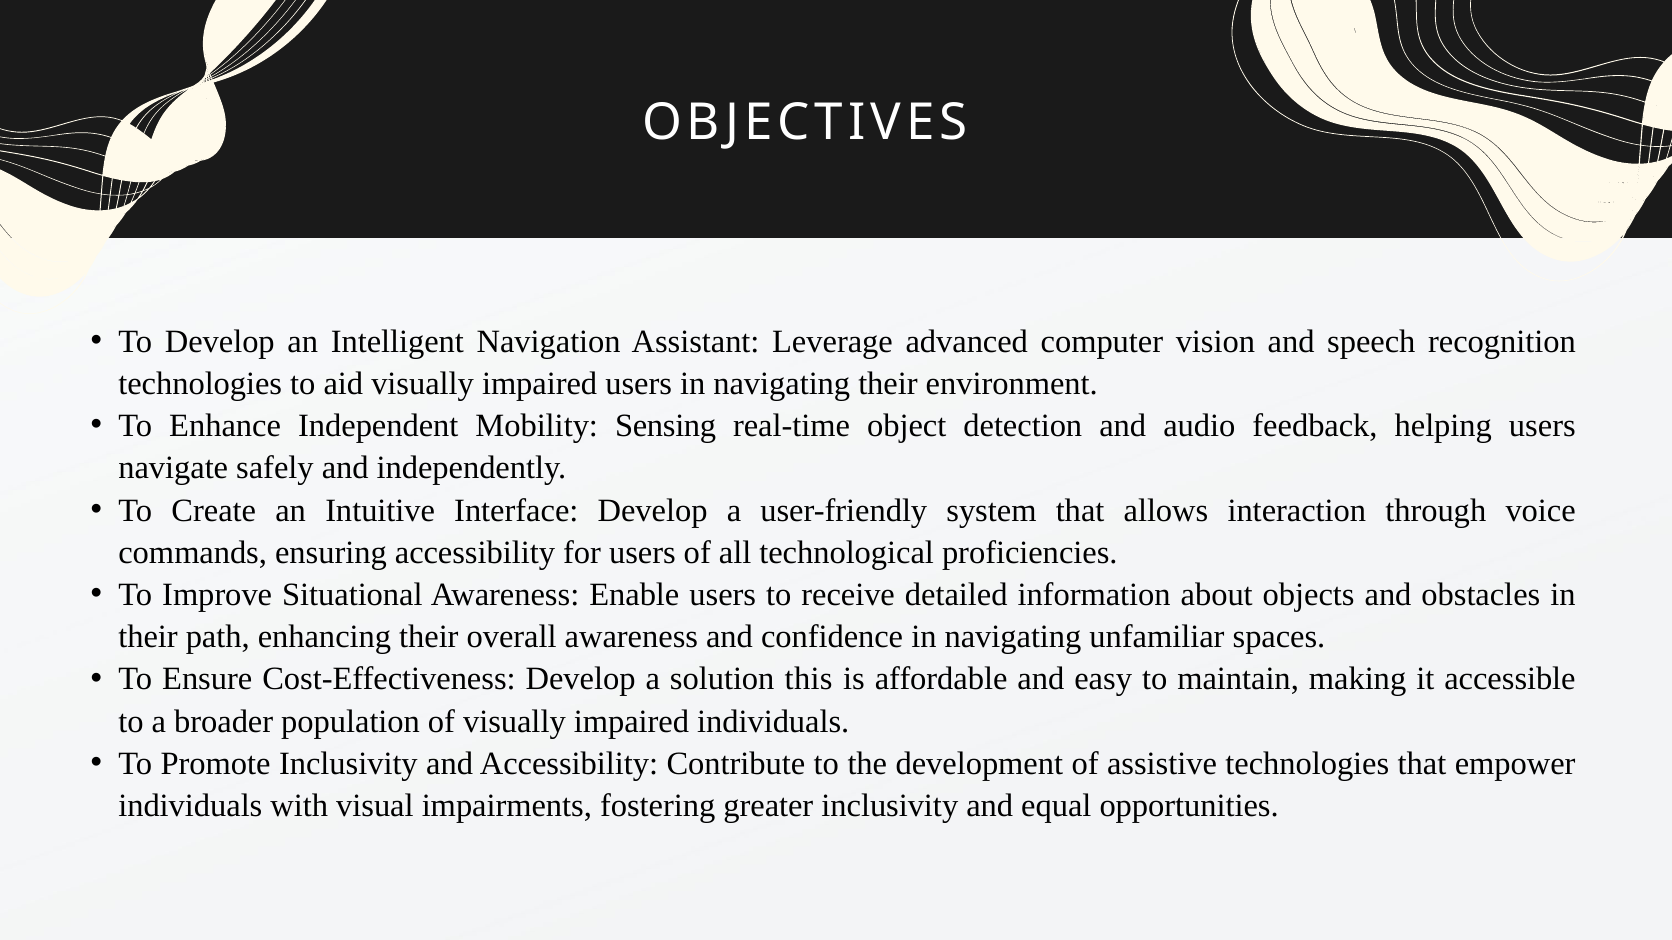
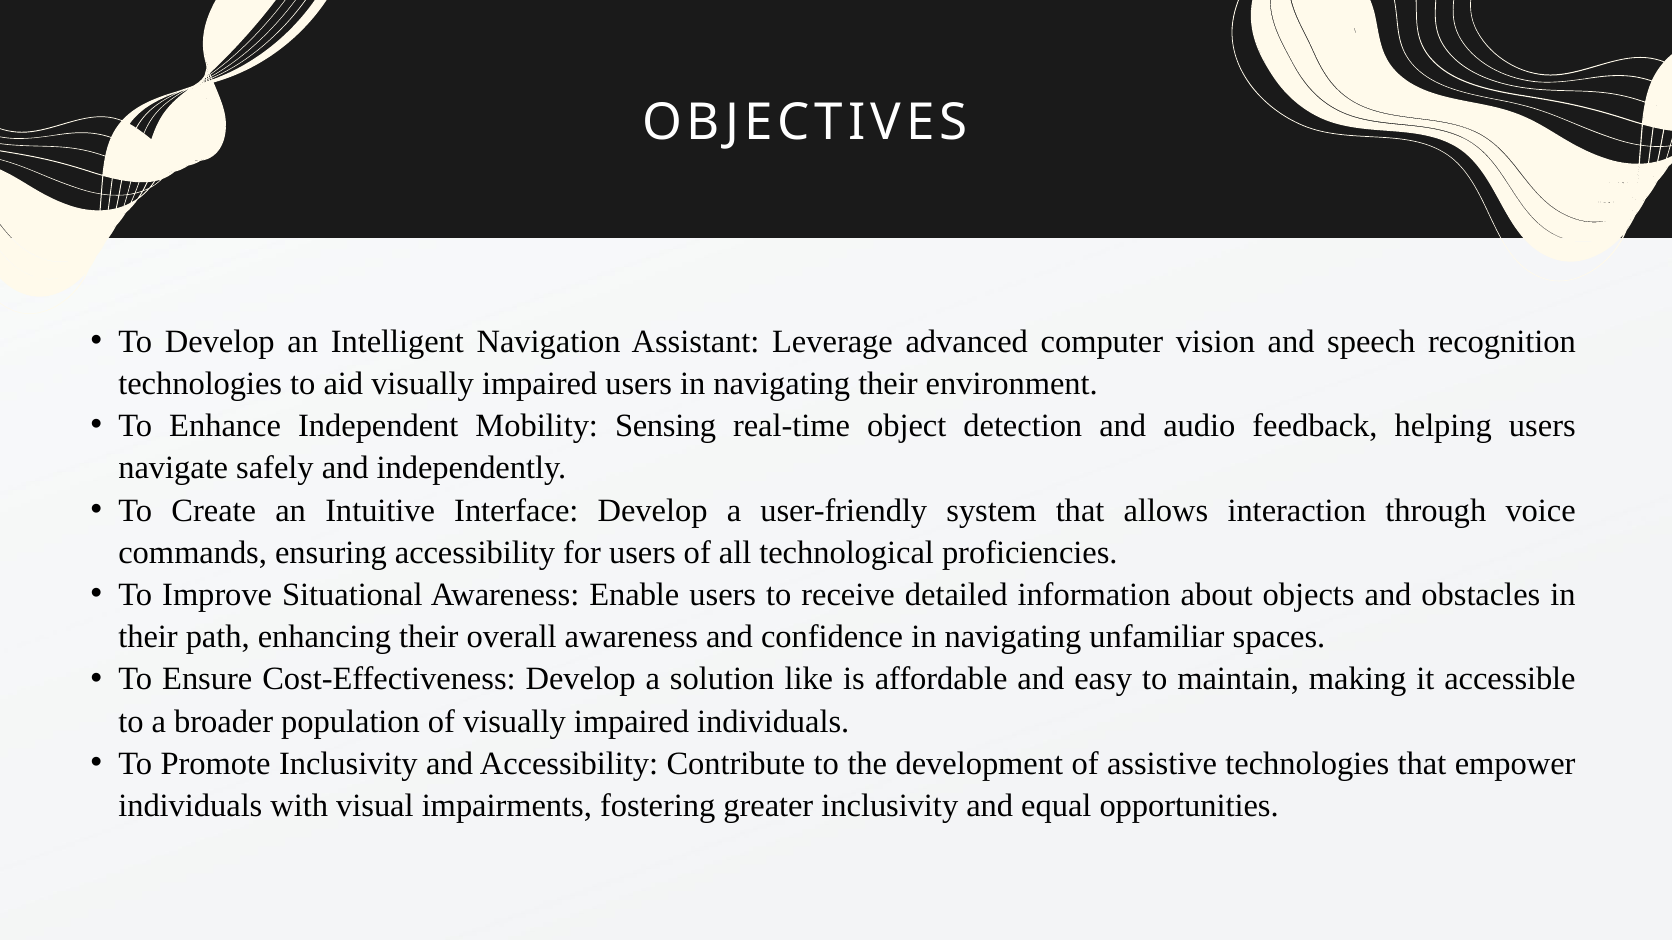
this: this -> like (809, 680)
